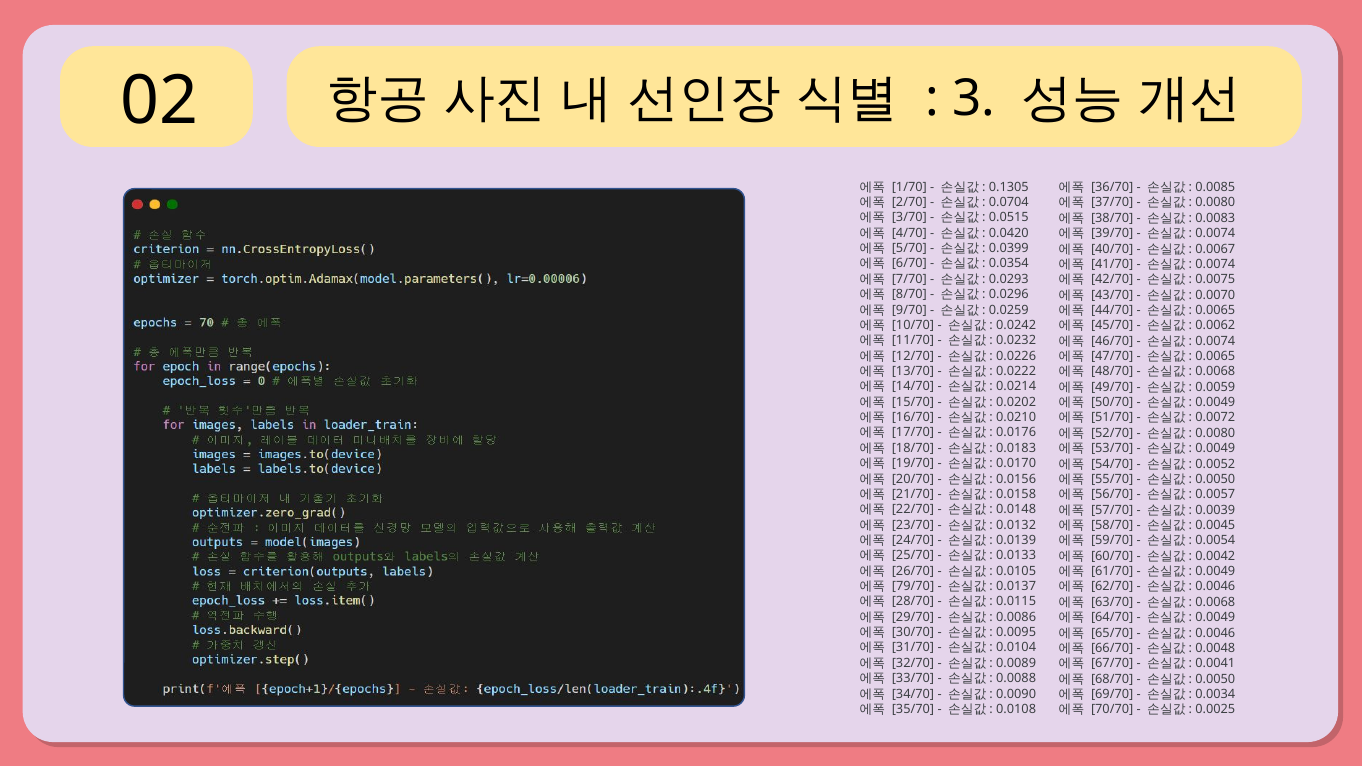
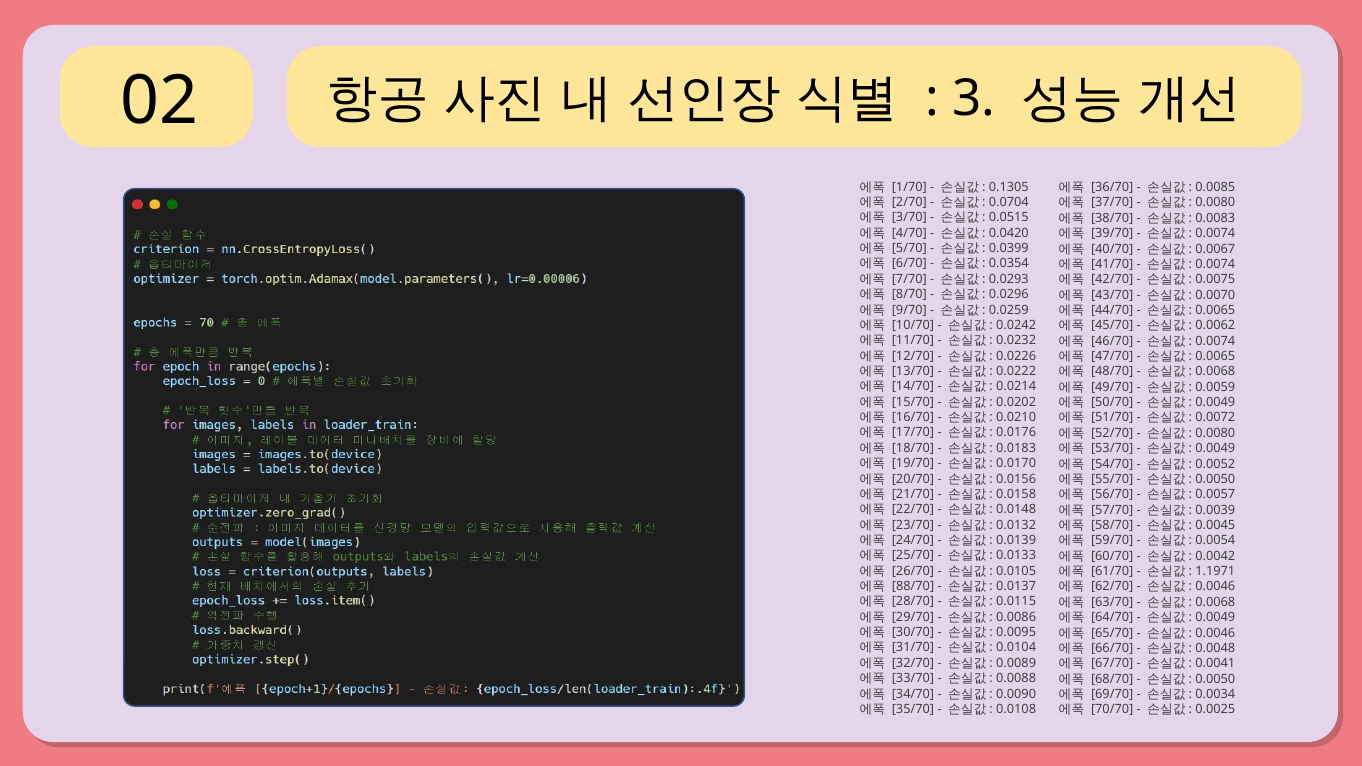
0.0049: 0.0049 -> 1.1971 (1215, 571)
79/70: 79/70 -> 88/70 (913, 586)
